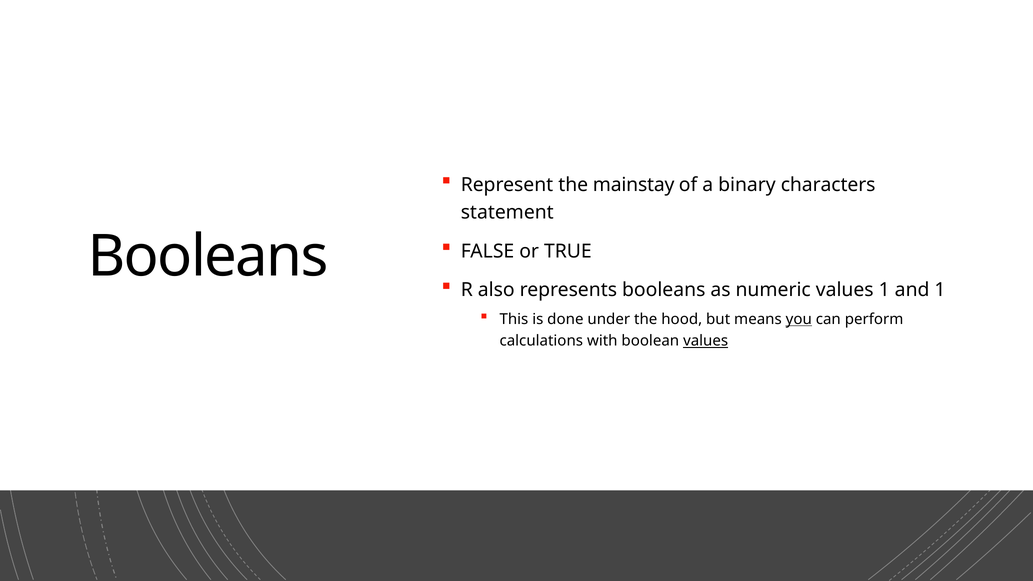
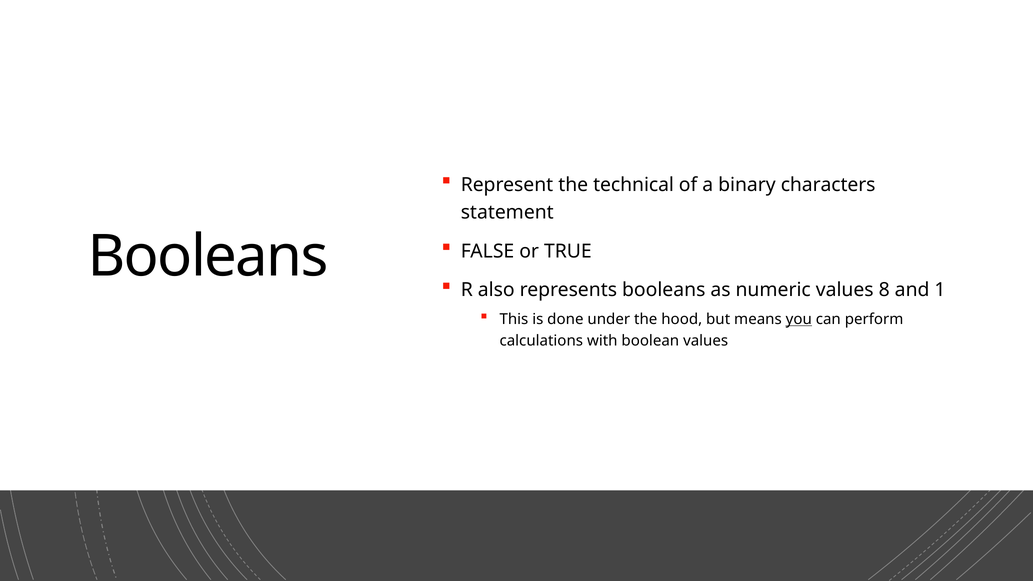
mainstay: mainstay -> technical (634, 185)
values 1: 1 -> 8 (884, 290)
values underline: present -> none (706, 341)
